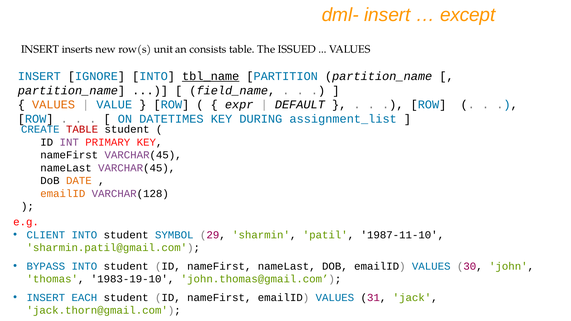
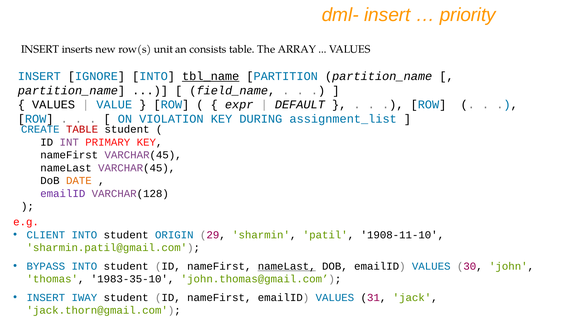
except: except -> priority (468, 15)
ISSUED: ISSUED -> ARRAY (297, 49)
VALUES colour: orange -> black (54, 105)
DATETIMES: DATETIMES -> VIOLATION (171, 119)
emailID colour: orange -> purple (63, 194)
SYMBOL: SYMBOL -> ORIGIN (174, 235)
1987-11-10: 1987-11-10 -> 1908-11-10 (402, 235)
nameLast underline: none -> present (287, 266)
1983-19-10: 1983-19-10 -> 1983-35-10 (133, 279)
EACH: EACH -> IWAY (84, 298)
